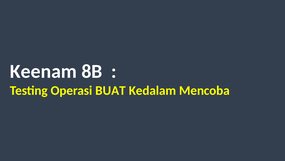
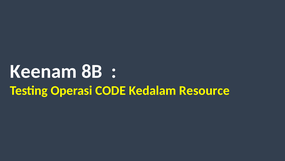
BUAT: BUAT -> CODE (111, 90)
Mencoba: Mencoba -> Resource (204, 90)
